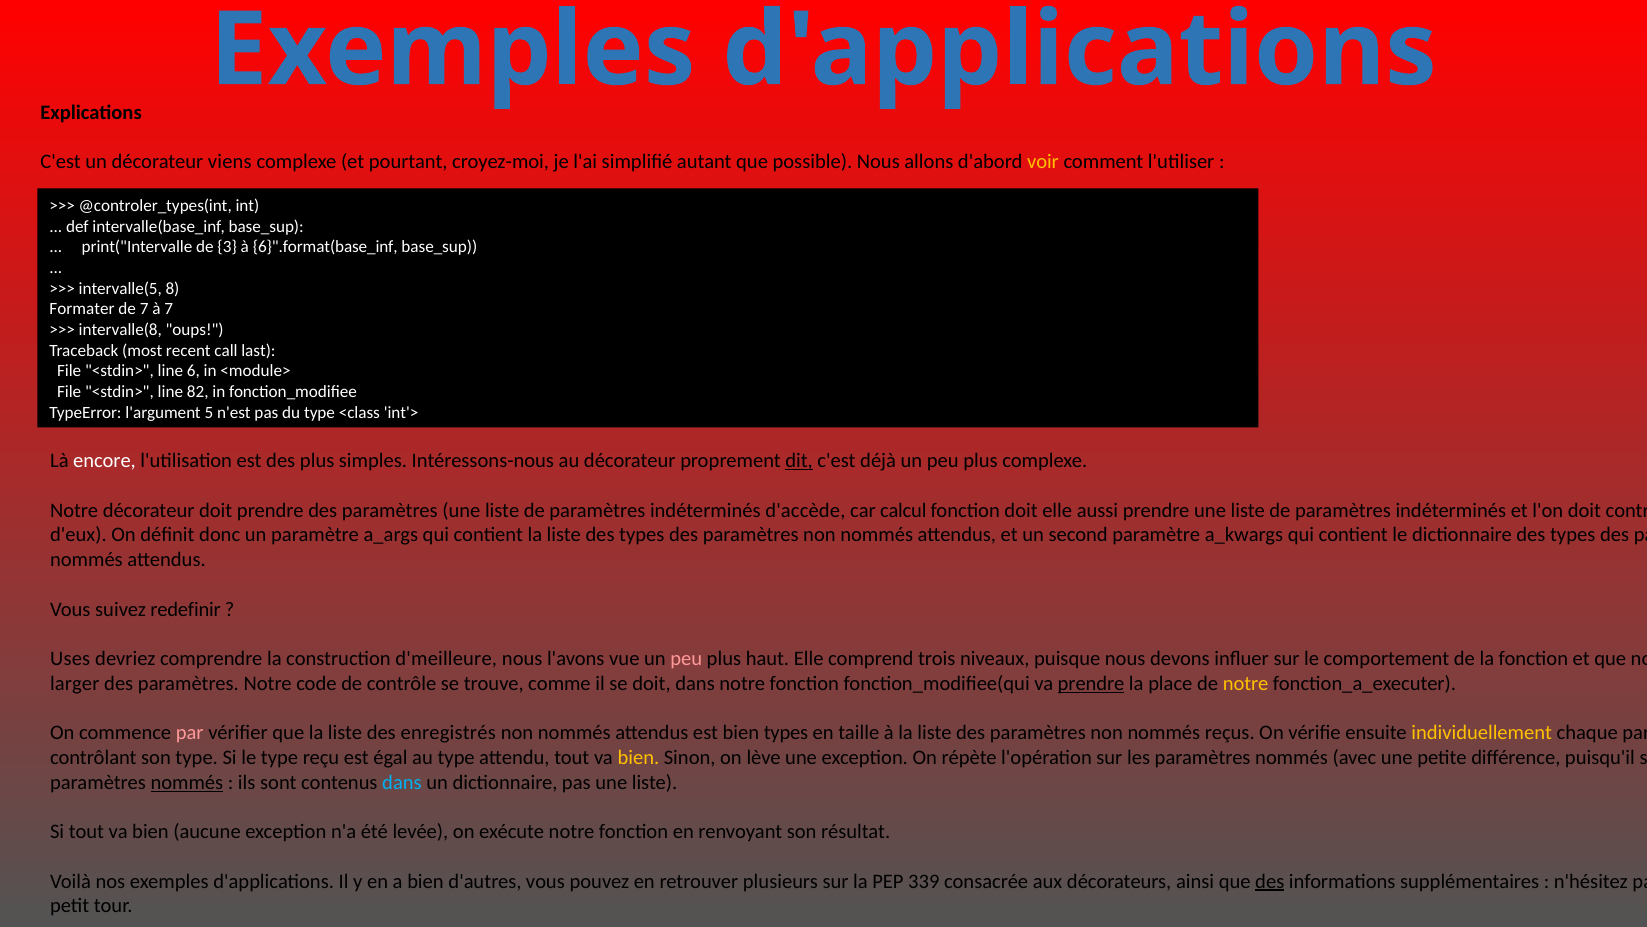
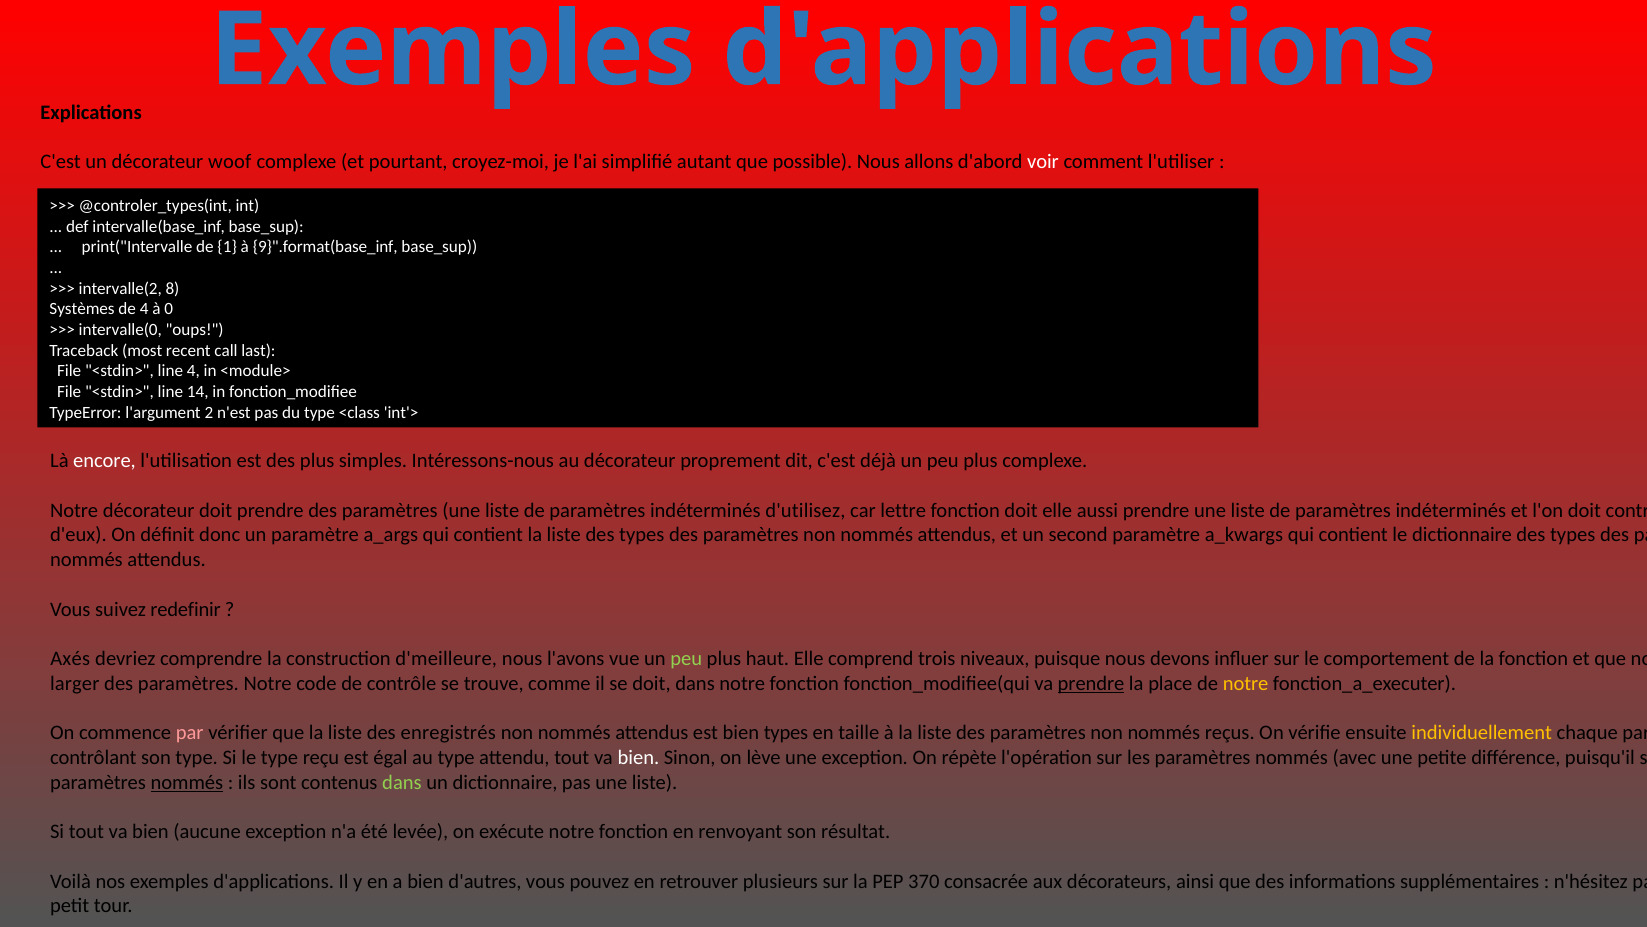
viens: viens -> woof (230, 162)
voir colour: yellow -> white (1043, 162)
3: 3 -> 1 (227, 247)
6}".format(base_inf: 6}".format(base_inf -> 9}".format(base_inf (325, 247)
intervalle(5: intervalle(5 -> intervalle(2 (120, 288)
Formater: Formater -> Systèmes (82, 309)
de 7: 7 -> 4 (144, 309)
à 7: 7 -> 0 (169, 309)
intervalle(8: intervalle(8 -> intervalle(0 (120, 330)
line 6: 6 -> 4 (193, 371)
82: 82 -> 14 (198, 391)
5: 5 -> 2 (209, 412)
dit underline: present -> none (799, 461)
d'accède: d'accède -> d'utilisez (805, 510)
calcul: calcul -> lettre (903, 510)
Uses: Uses -> Axés (70, 658)
peu colour: pink -> light green (686, 658)
bien colour: yellow -> white (638, 757)
dans colour: light blue -> light green (402, 782)
339: 339 -> 370 (924, 881)
des underline: present -> none (1270, 881)
